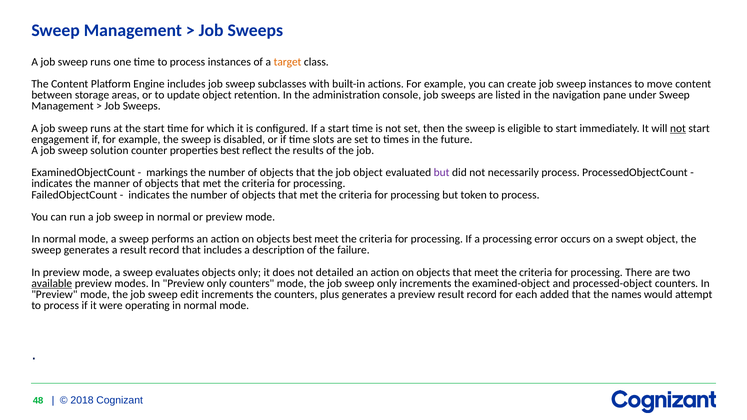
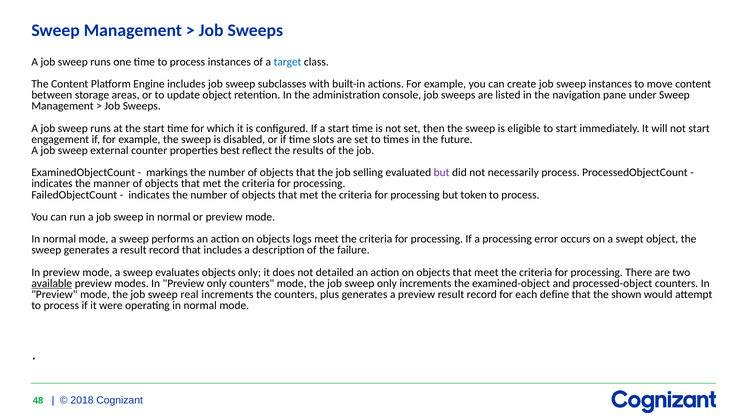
target colour: orange -> blue (288, 62)
not underline: present -> none (678, 128)
solution: solution -> external (109, 151)
job object: object -> selling (368, 173)
objects best: best -> logs (302, 239)
edit: edit -> real (190, 295)
added: added -> define (555, 295)
names: names -> shown (626, 295)
